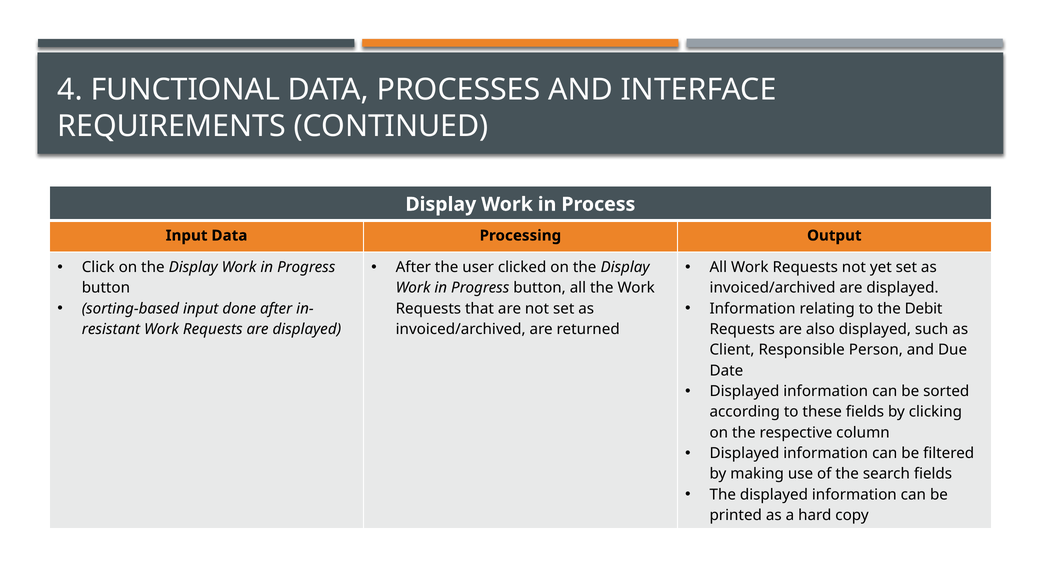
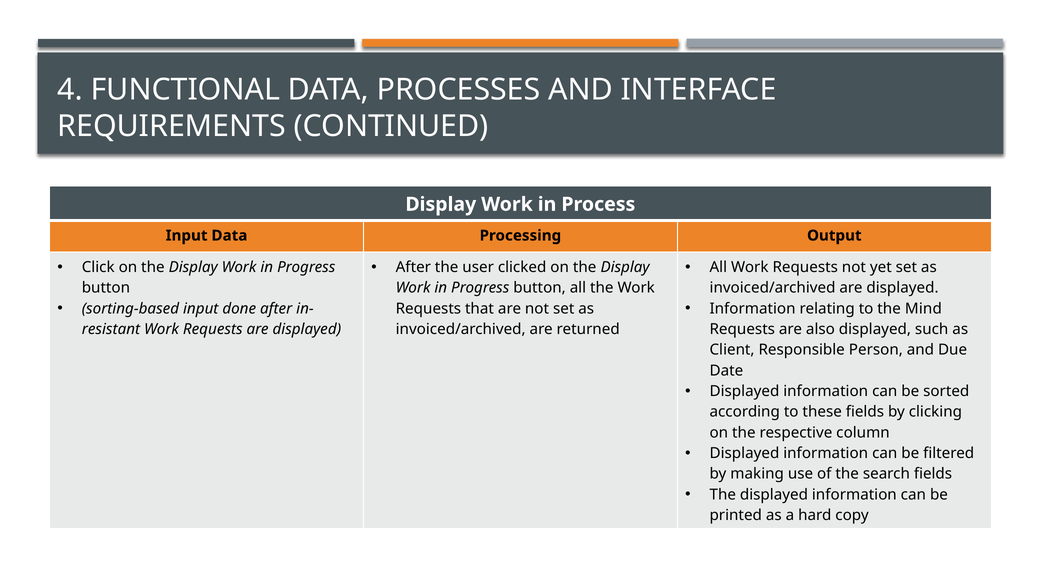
Debit: Debit -> Mind (923, 309)
